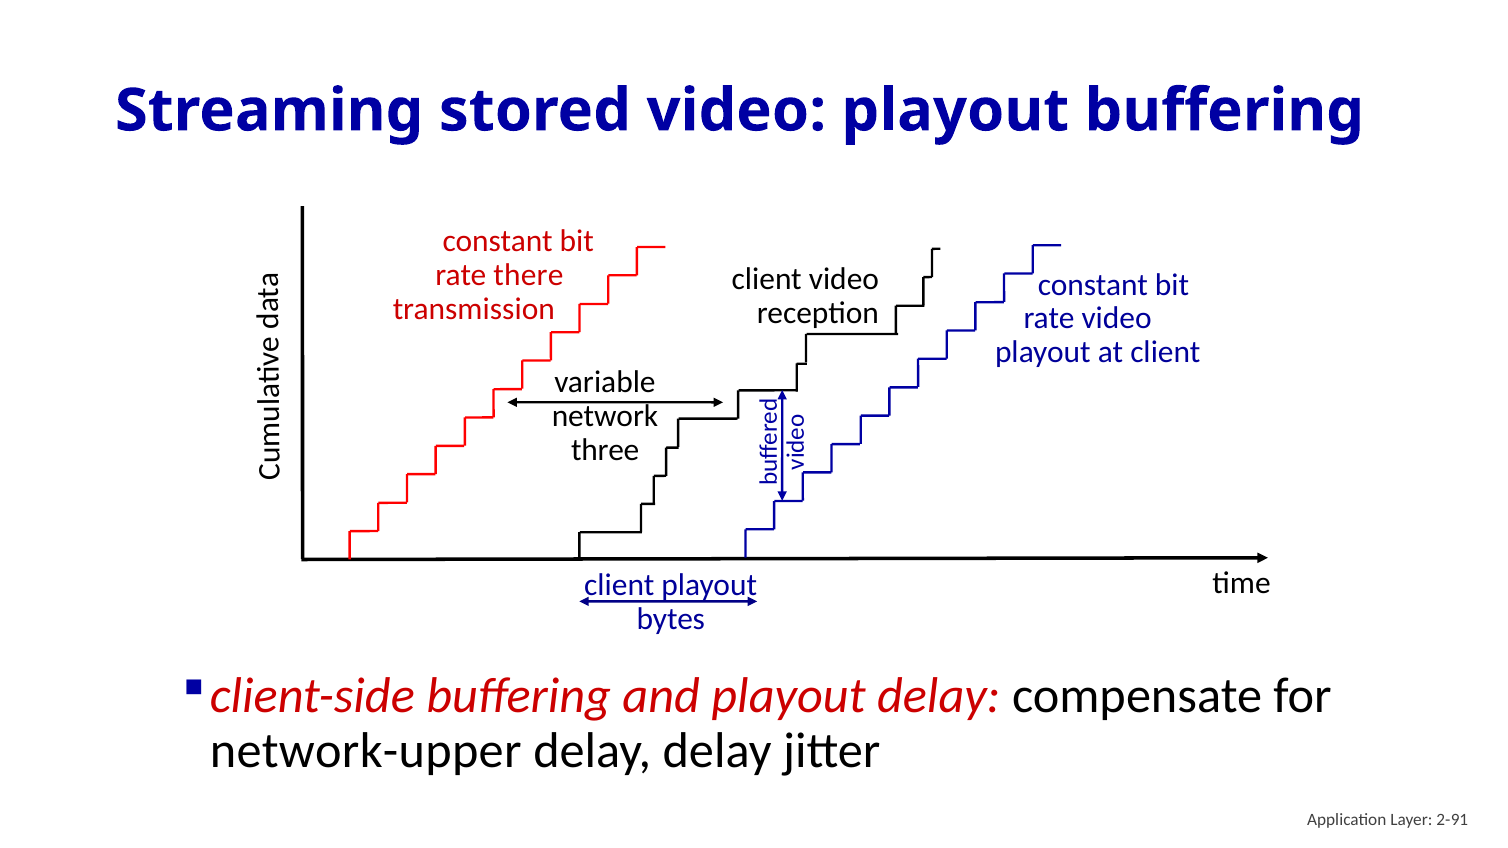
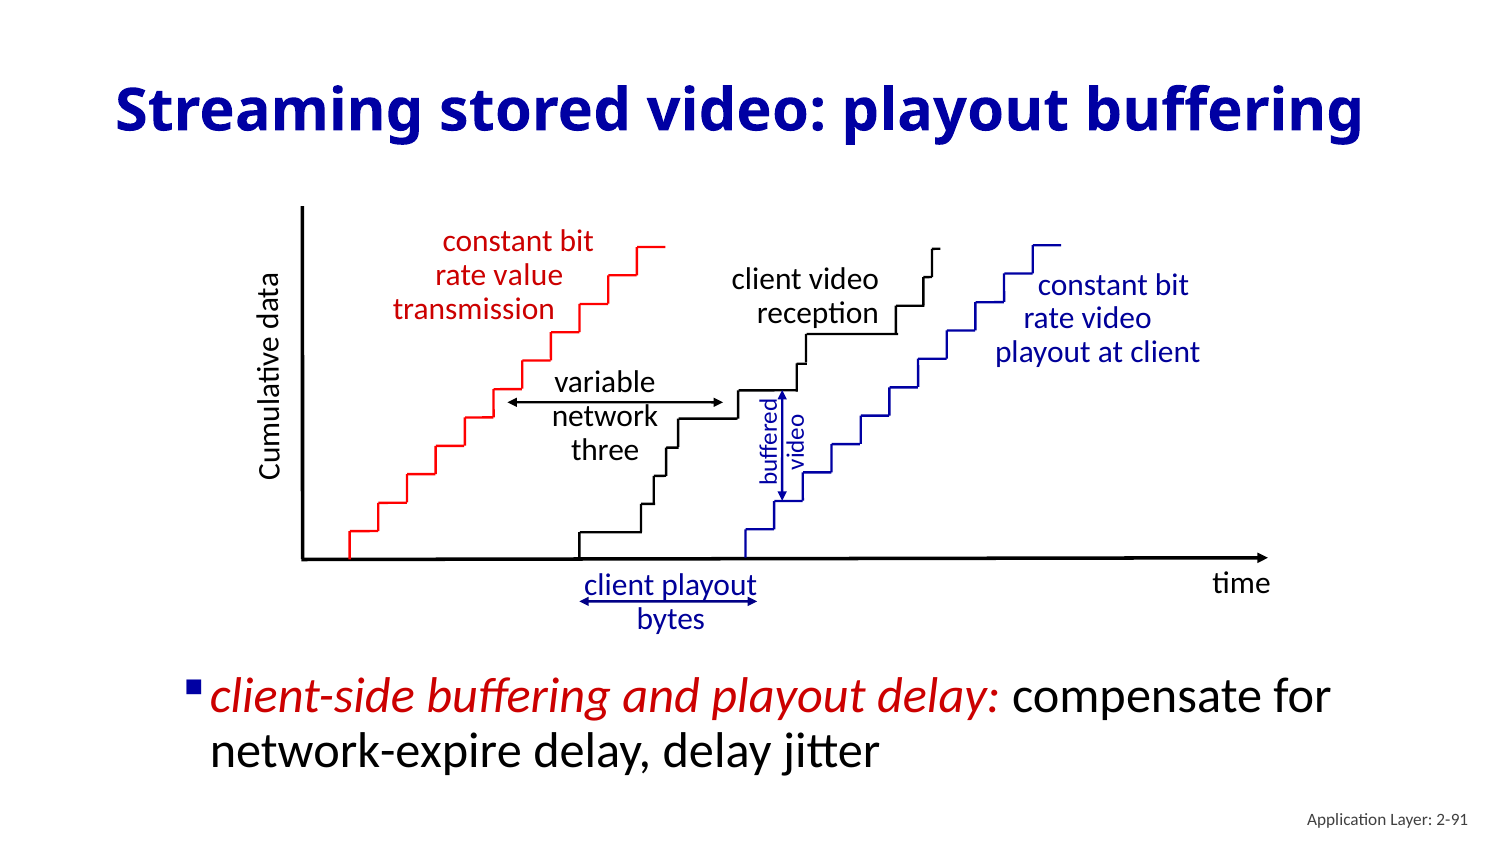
there: there -> value (528, 275)
network-upper: network-upper -> network-expire (366, 751)
